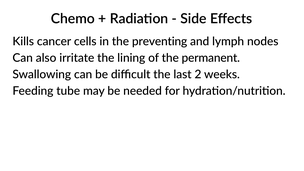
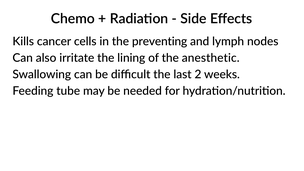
permanent: permanent -> anesthetic (211, 58)
